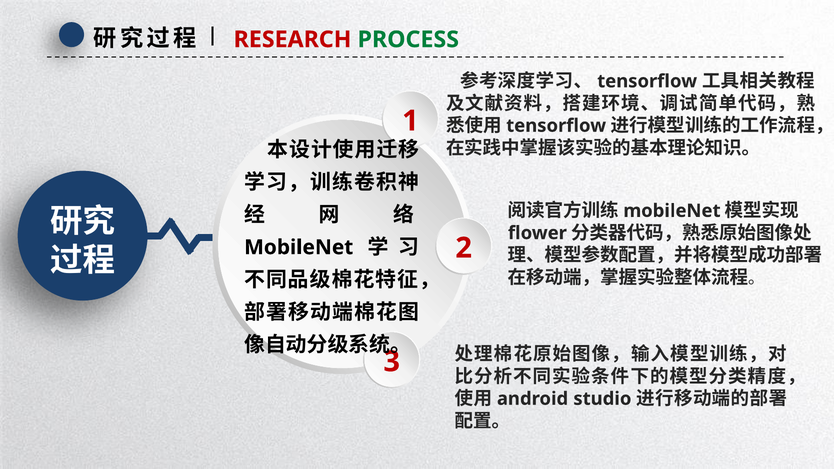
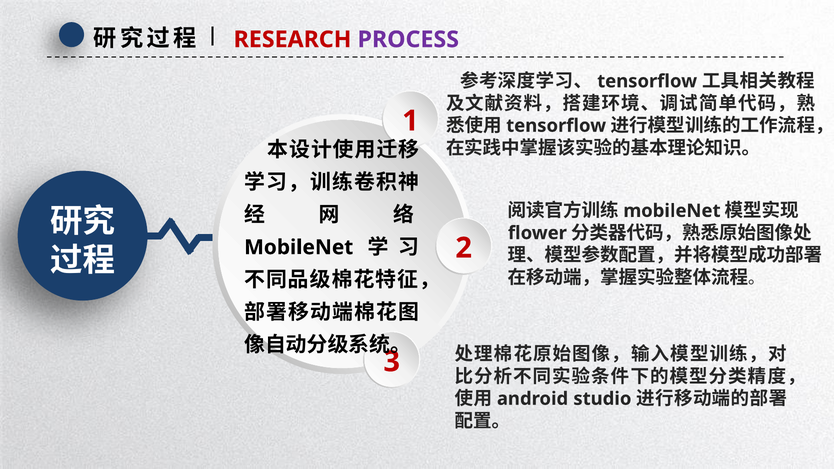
PROCESS colour: green -> purple (408, 40)
